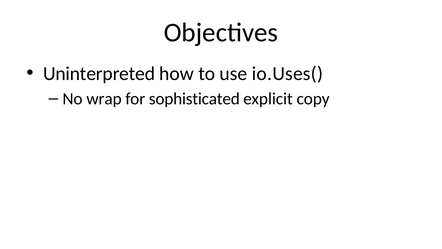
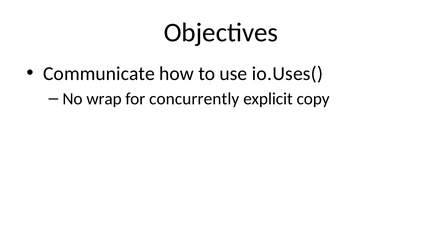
Uninterpreted: Uninterpreted -> Communicate (99, 73)
sophisticated: sophisticated -> concurrently (194, 99)
